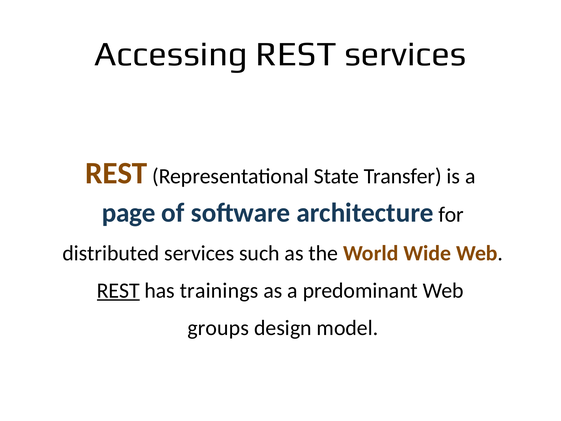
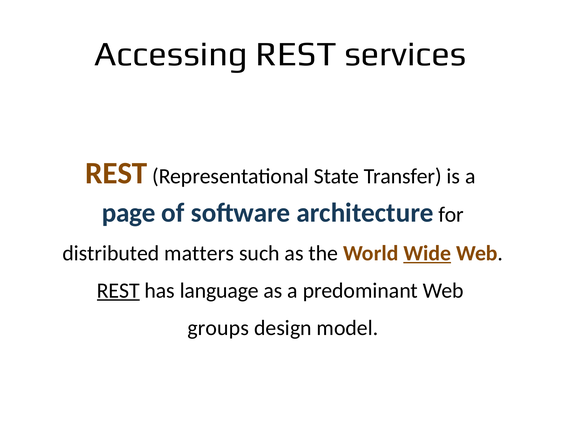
distributed services: services -> matters (199, 253)
Wide underline: none -> present (427, 253)
trainings: trainings -> language (219, 290)
